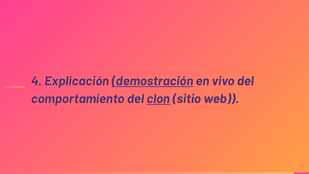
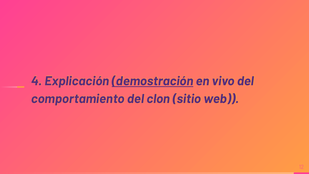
clon underline: present -> none (158, 99)
